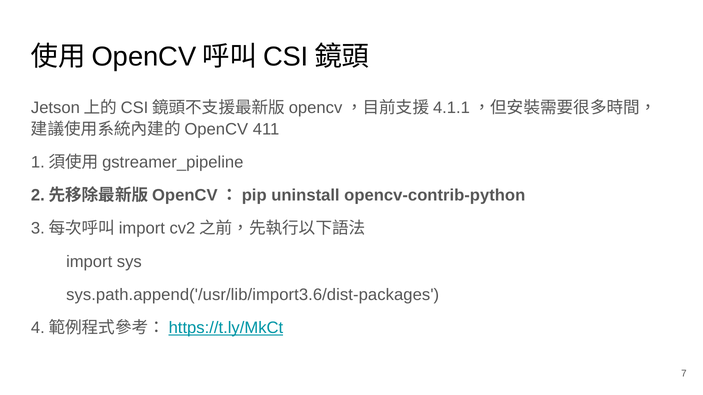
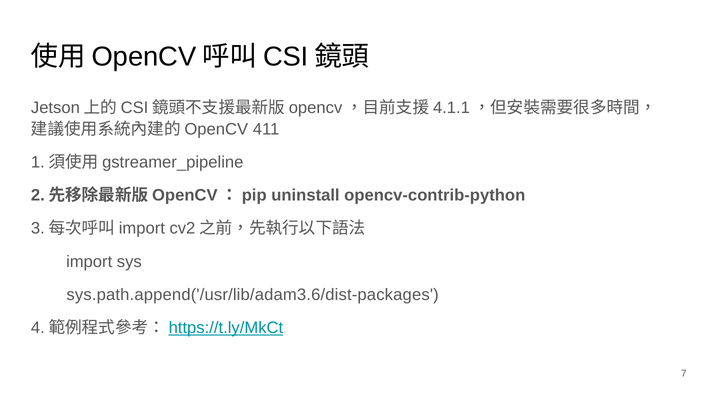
sys.path.append('/usr/lib/import3.6/dist-packages: sys.path.append('/usr/lib/import3.6/dist-packages -> sys.path.append('/usr/lib/adam3.6/dist-packages (253, 295)
